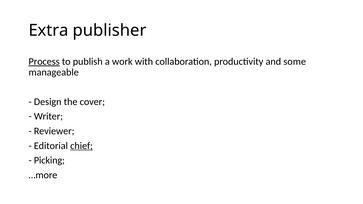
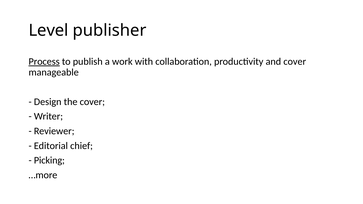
Extra: Extra -> Level (49, 31)
and some: some -> cover (295, 62)
chief underline: present -> none (82, 146)
